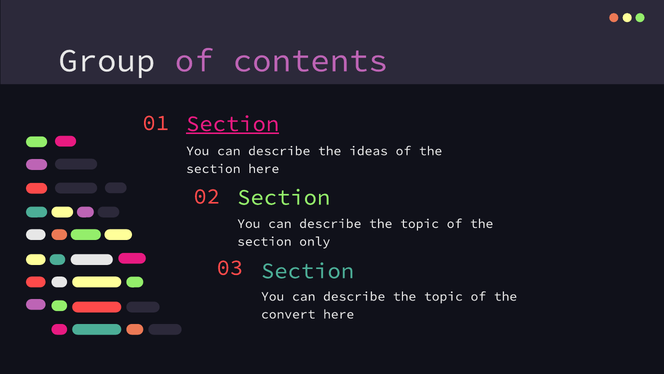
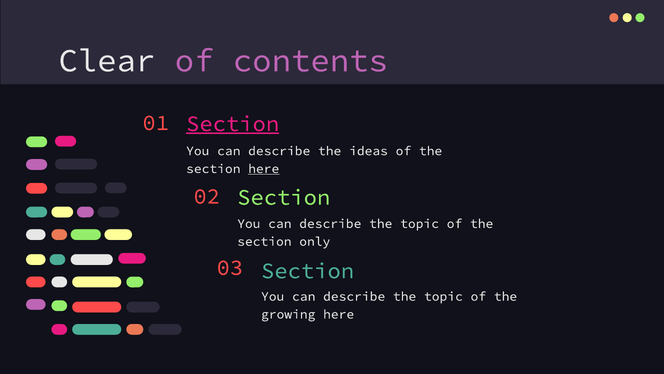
Group: Group -> Clear (107, 61)
here underline: none -> present (264, 169)
convert: convert -> growing (288, 314)
